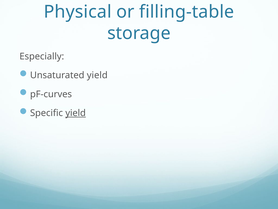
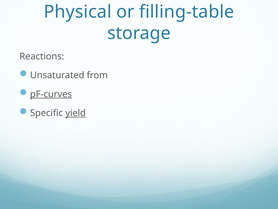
Especially: Especially -> Reactions (42, 56)
Unsaturated yield: yield -> from (97, 75)
pF-curves underline: none -> present (51, 94)
